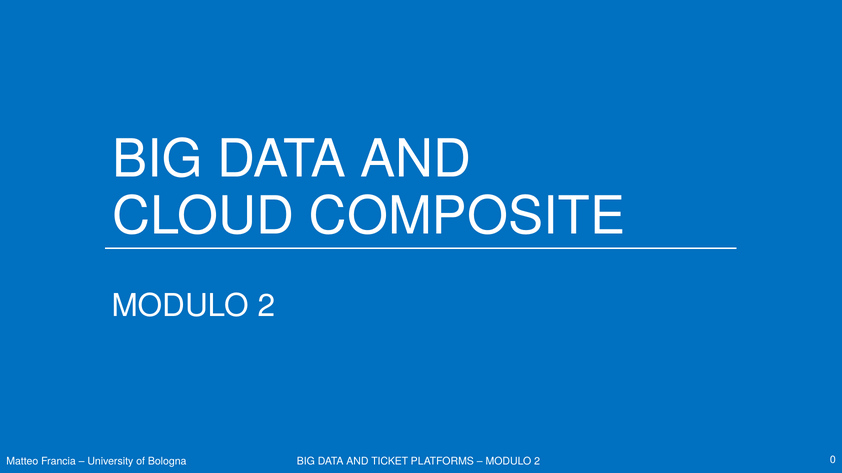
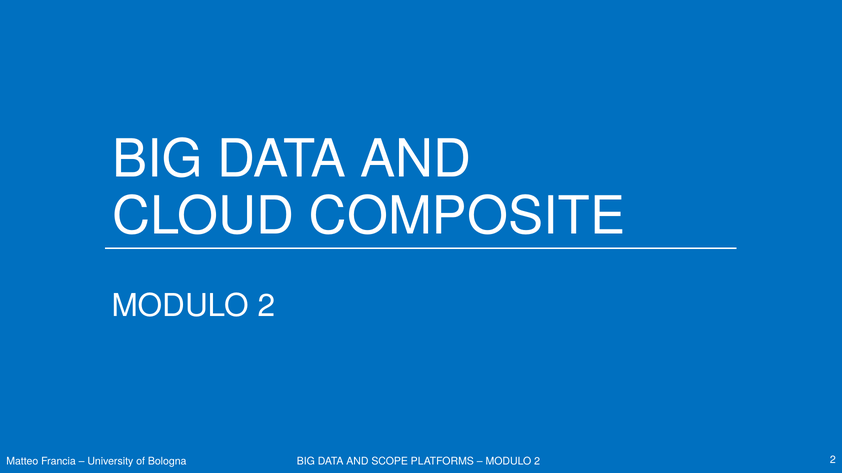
TICKET: TICKET -> SCOPE (390, 462)
Bologna 0: 0 -> 2 (833, 461)
